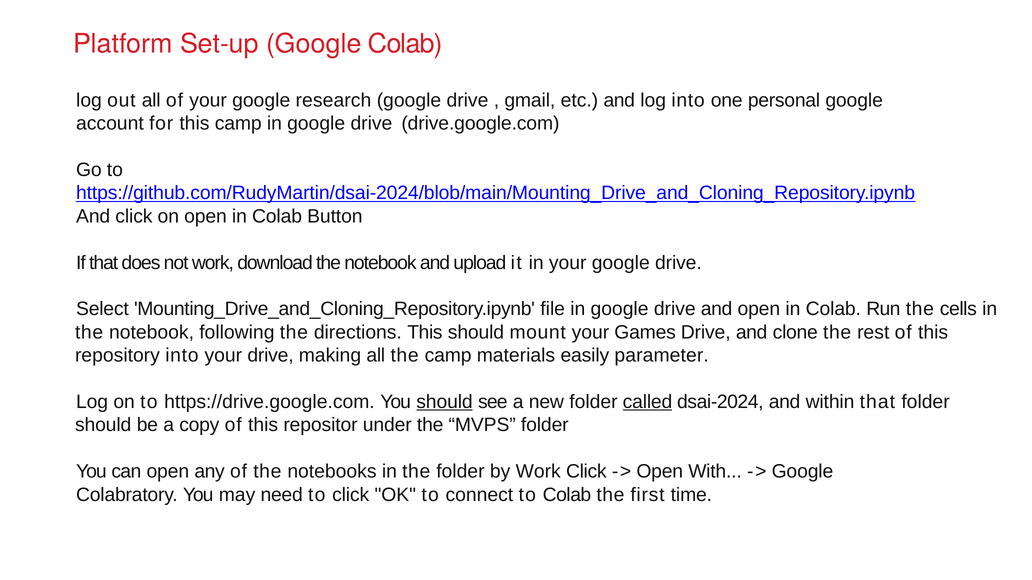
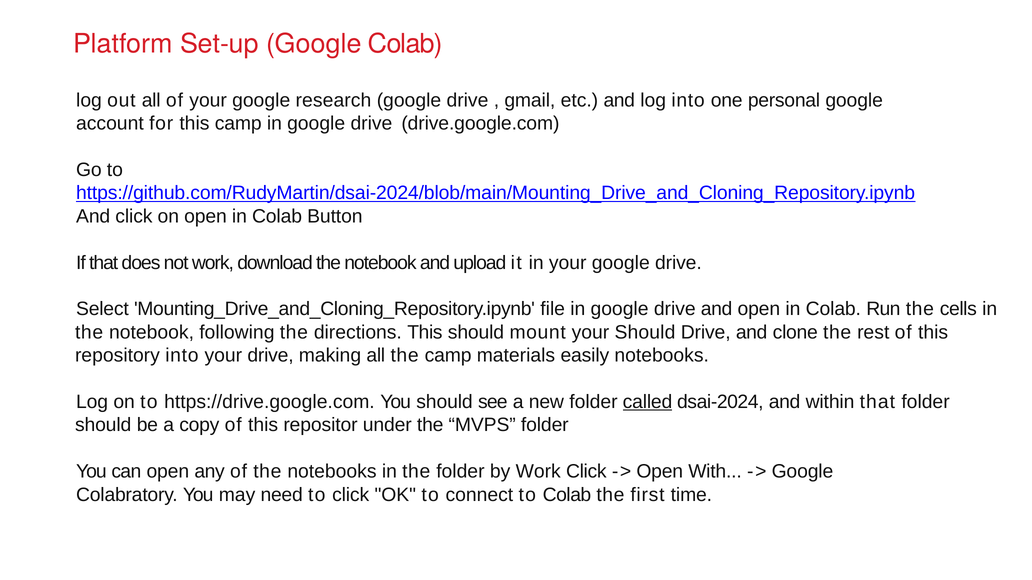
your Games: Games -> Should (645, 333)
easily parameter: parameter -> notebooks (662, 356)
should underline: present -> none (445, 402)
